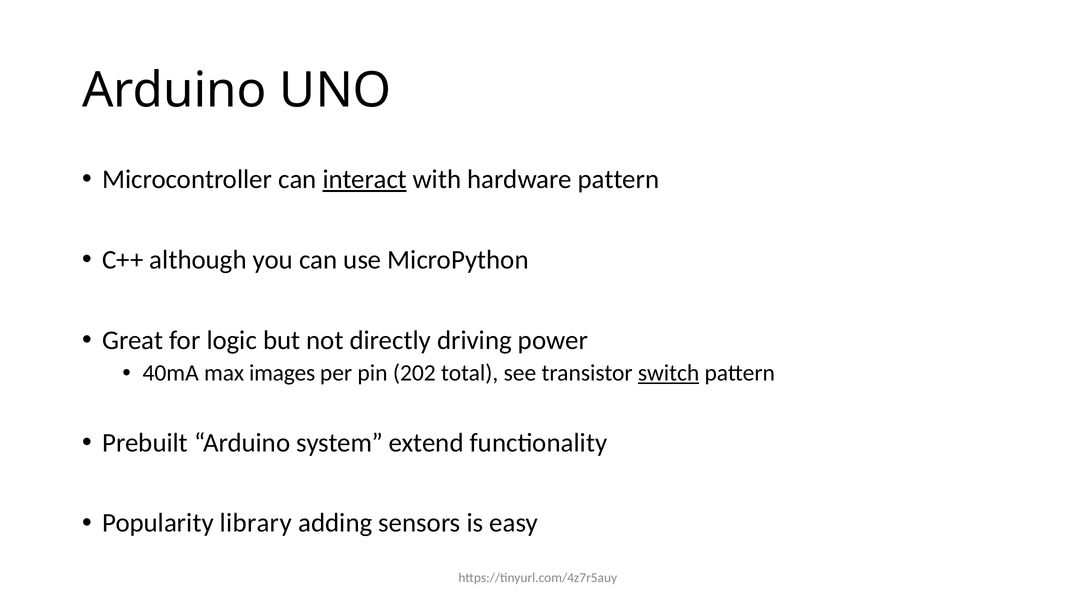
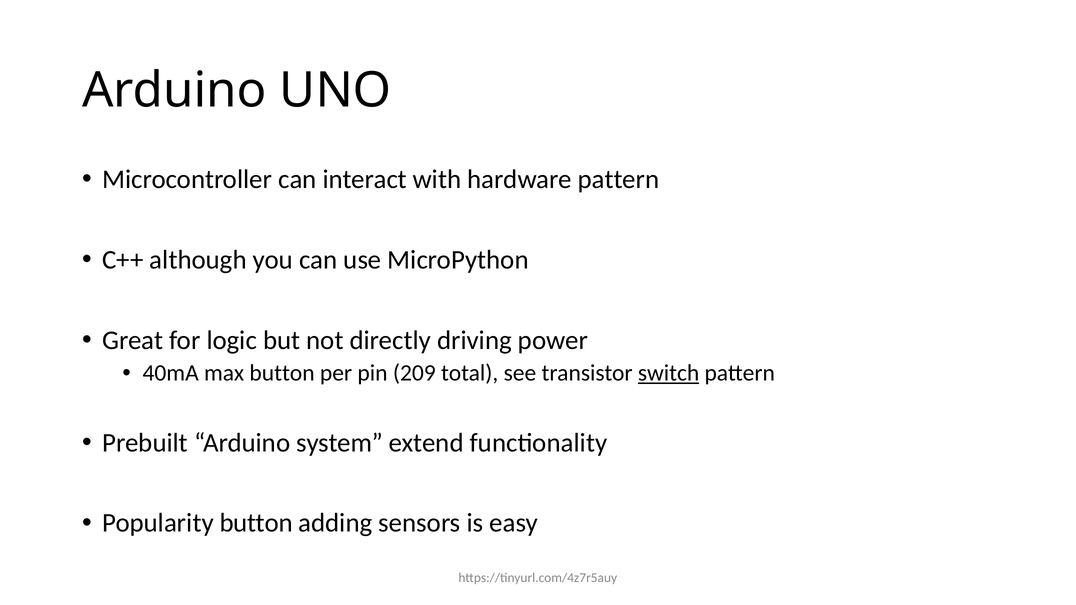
interact underline: present -> none (365, 180)
max images: images -> button (282, 373)
202: 202 -> 209 (414, 373)
Popularity library: library -> button (256, 523)
